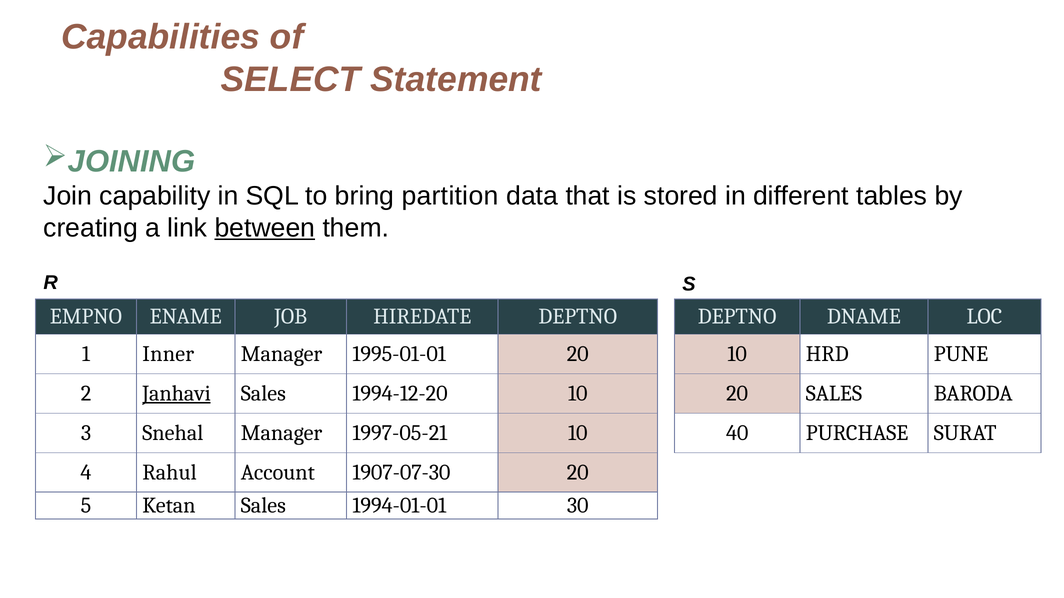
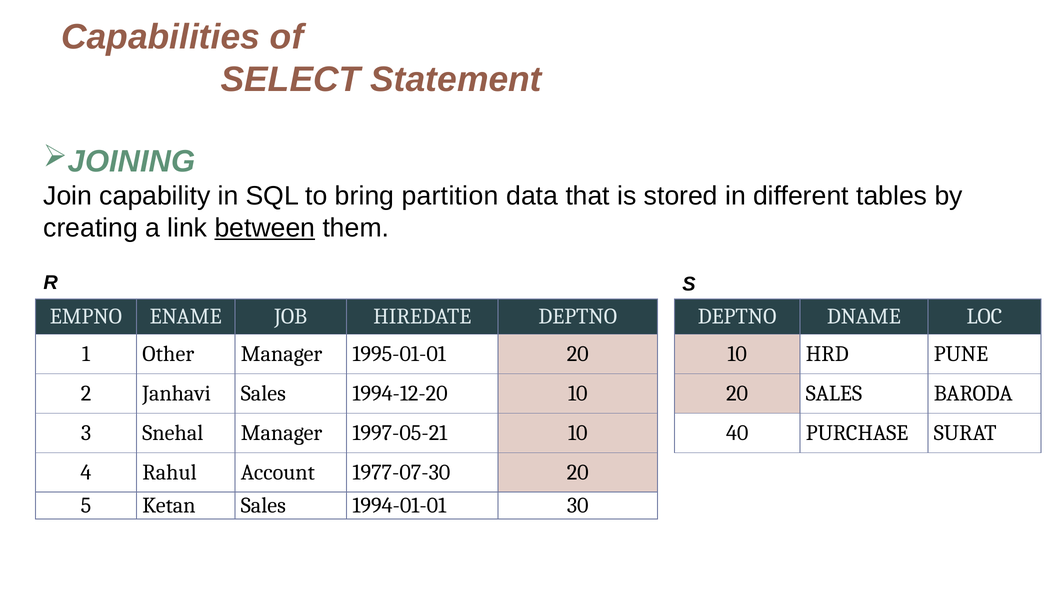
Inner: Inner -> Other (168, 354)
Janhavi underline: present -> none (177, 394)
1907-07-30: 1907-07-30 -> 1977-07-30 (401, 473)
